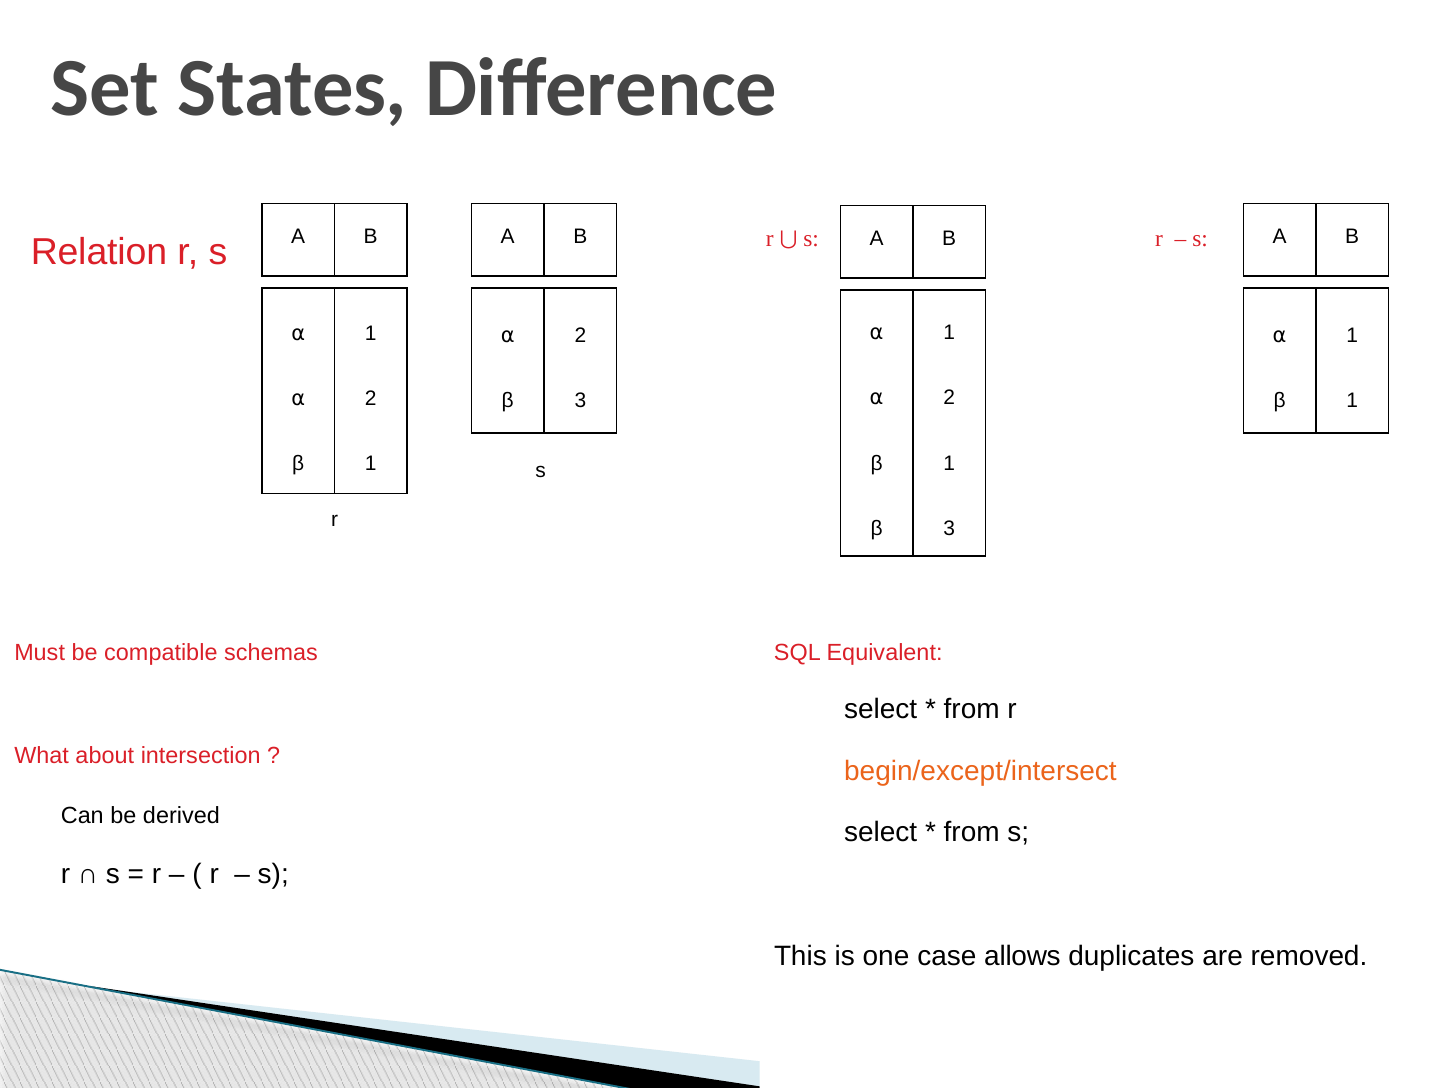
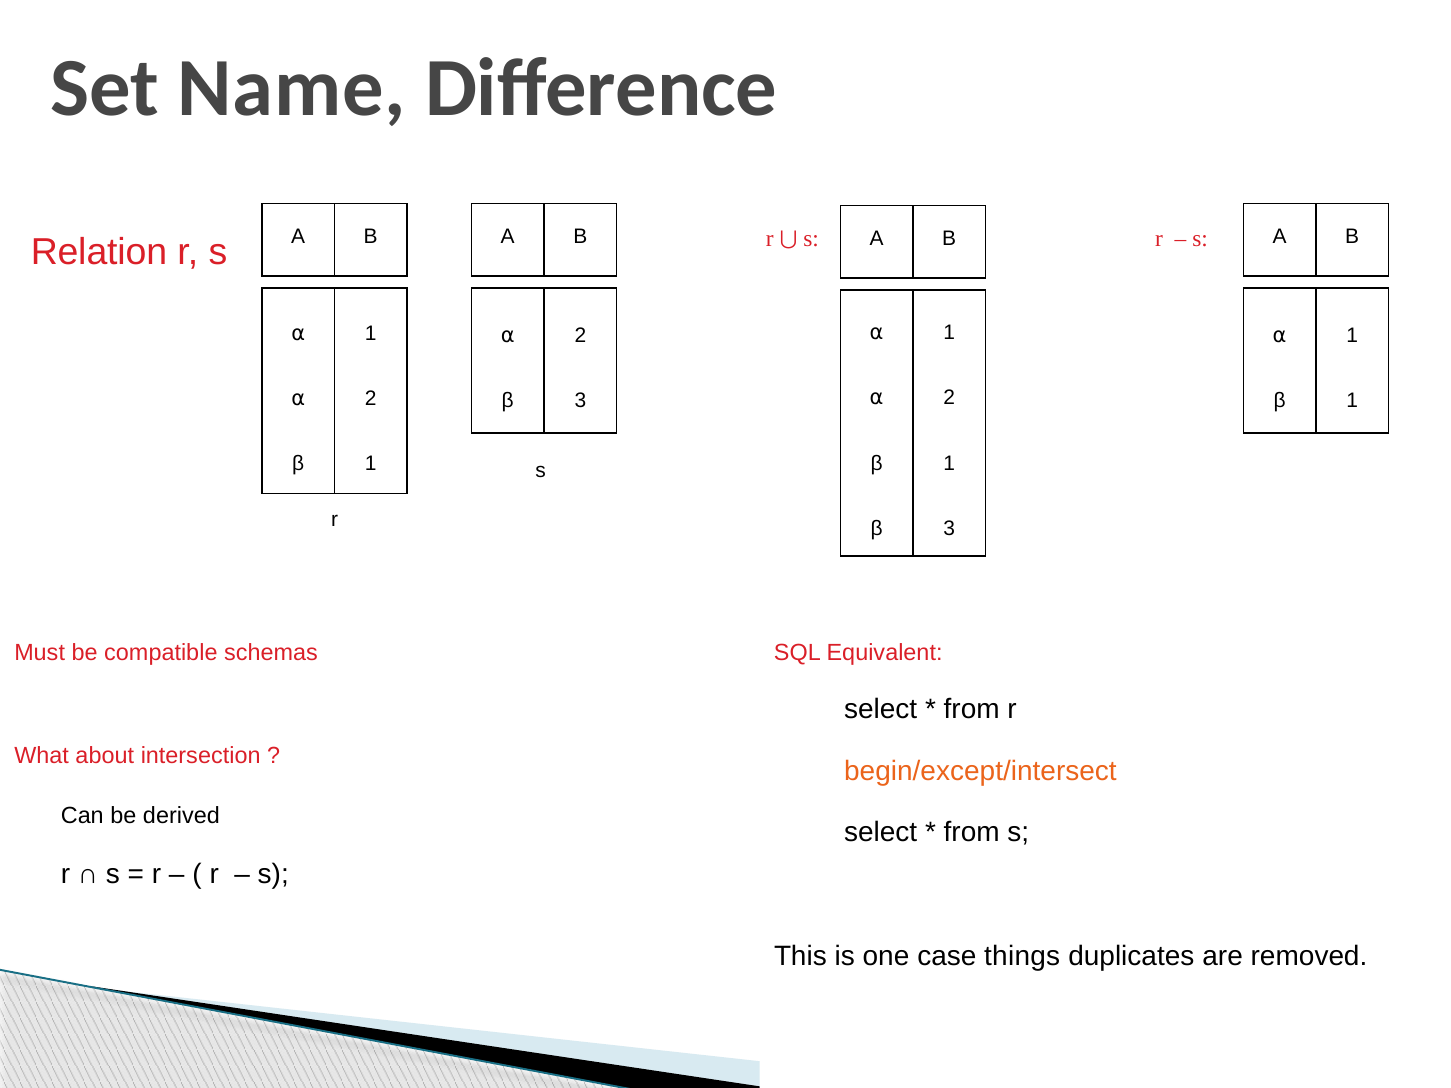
States: States -> Name (292, 88)
allows: allows -> things (1022, 957)
